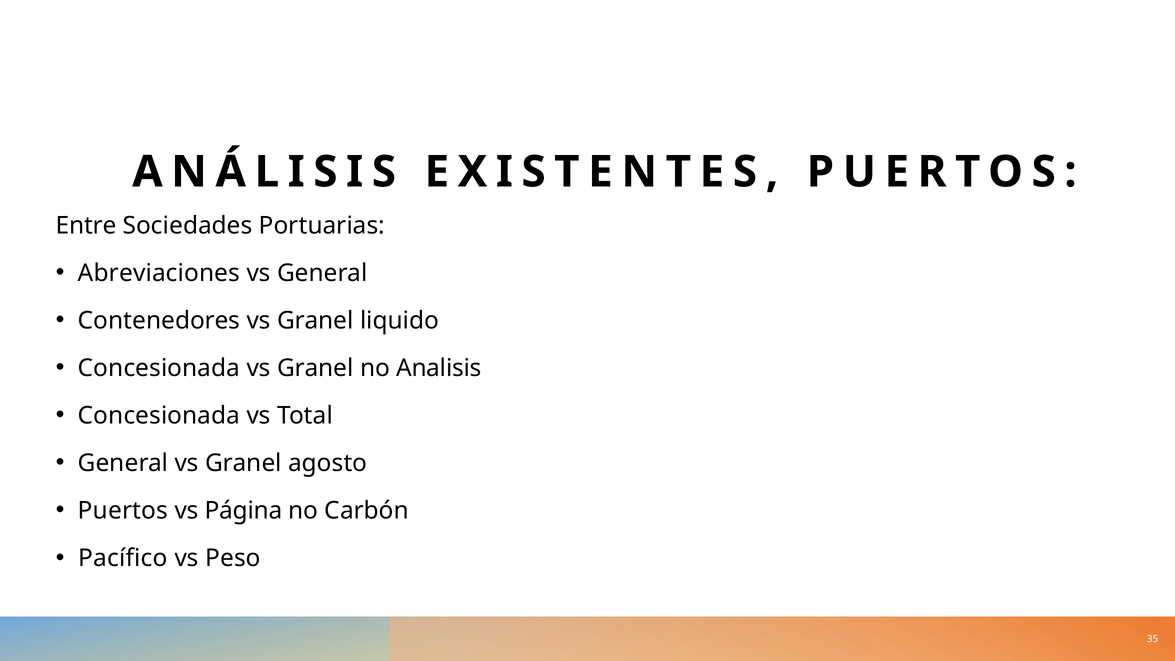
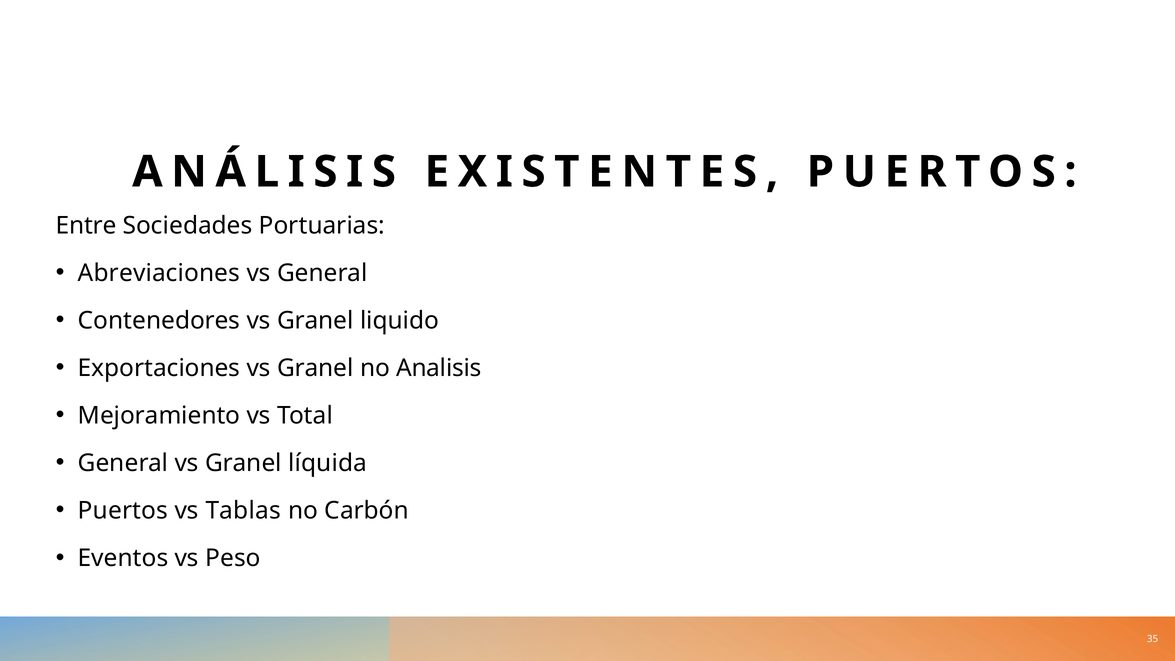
Concesionada: Concesionada -> Exportaciones (159, 368)
Concesionada: Concesionada -> Mejoramiento (159, 416)
agosto: agosto -> líquida (328, 463)
Página: Página -> Tablas (243, 511)
Pacífico: Pacífico -> Eventos (123, 558)
